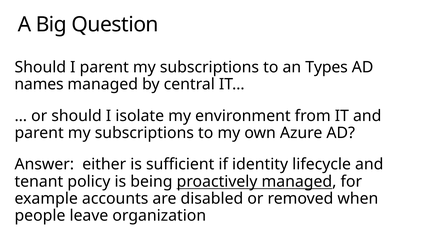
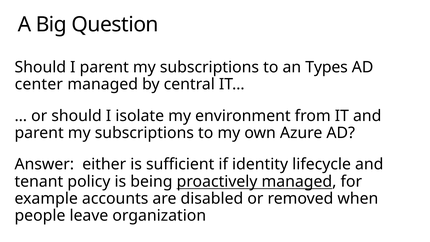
names: names -> center (39, 84)
